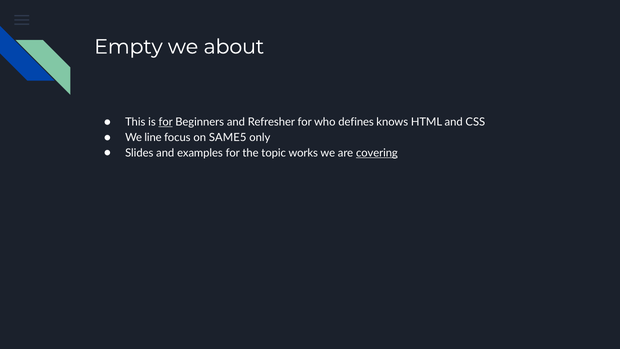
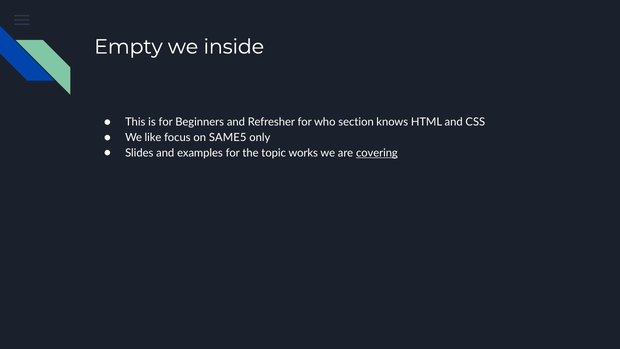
about: about -> inside (234, 47)
for underline: present -> none (166, 122)
defines: defines -> section (356, 122)
line: line -> like (153, 137)
